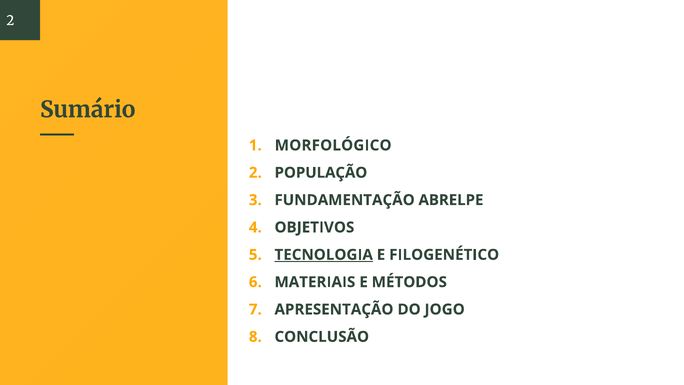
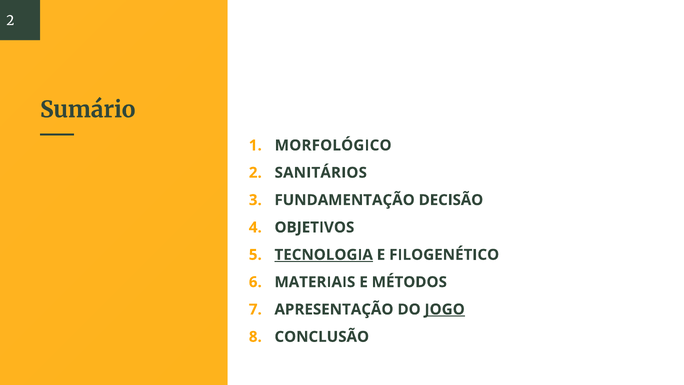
POPULAÇÃO: POPULAÇÃO -> SANITÁRIOS (321, 173)
ABRELPE: ABRELPE -> DECISÃO (451, 200)
JOGO underline: none -> present (445, 309)
